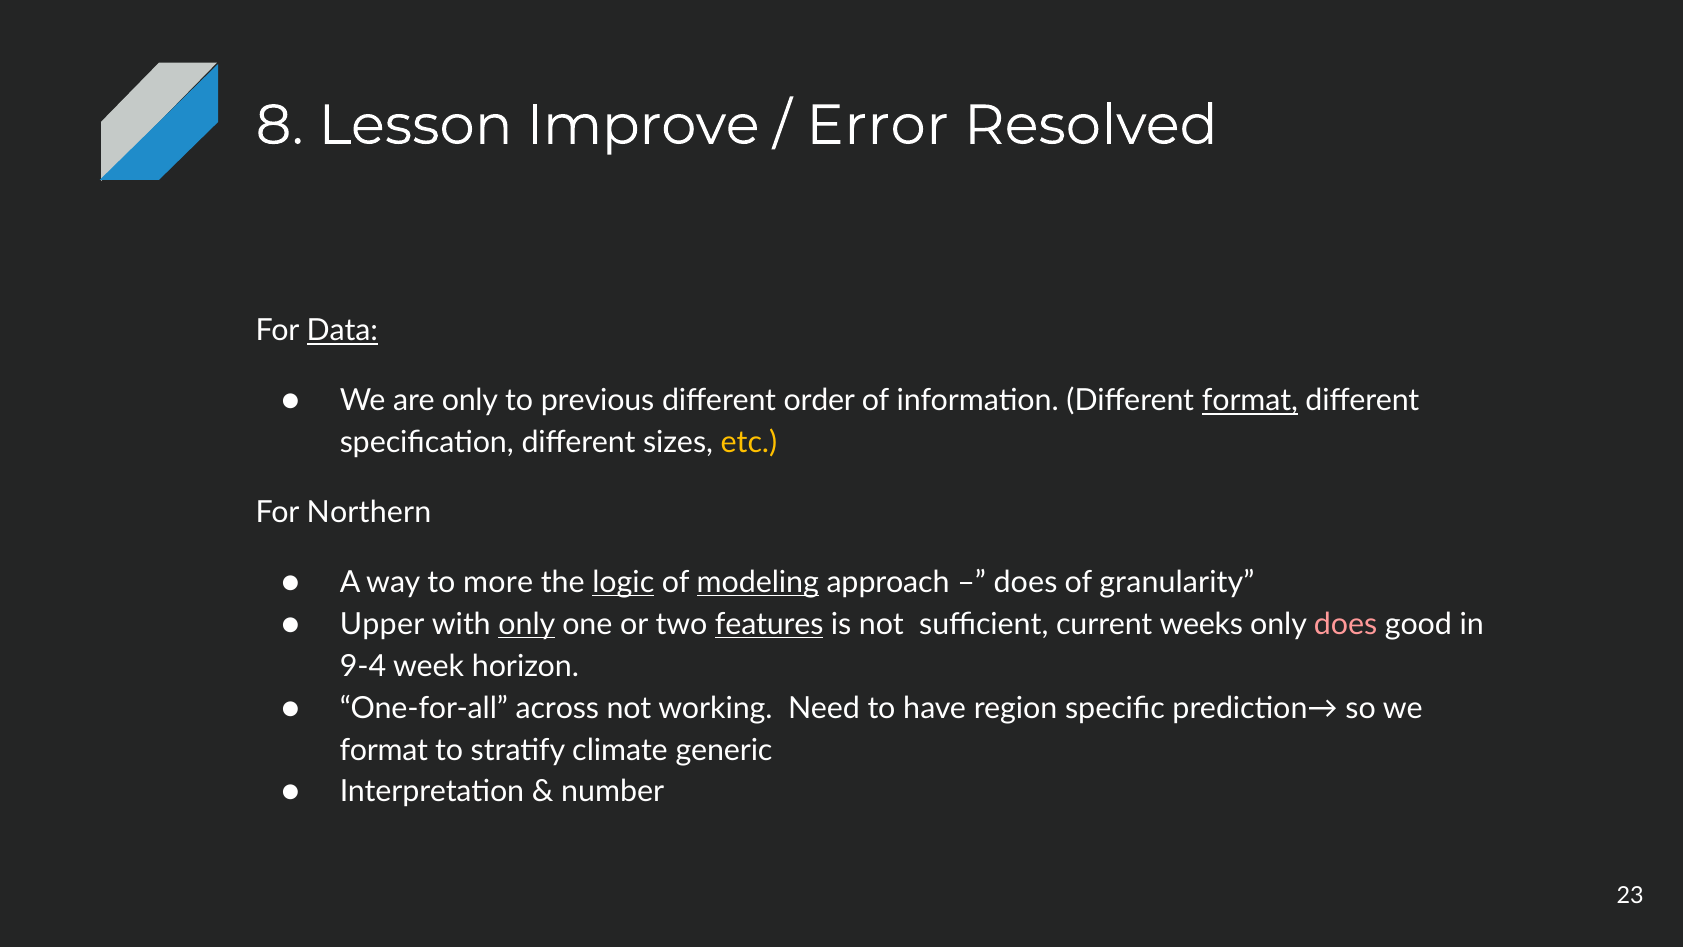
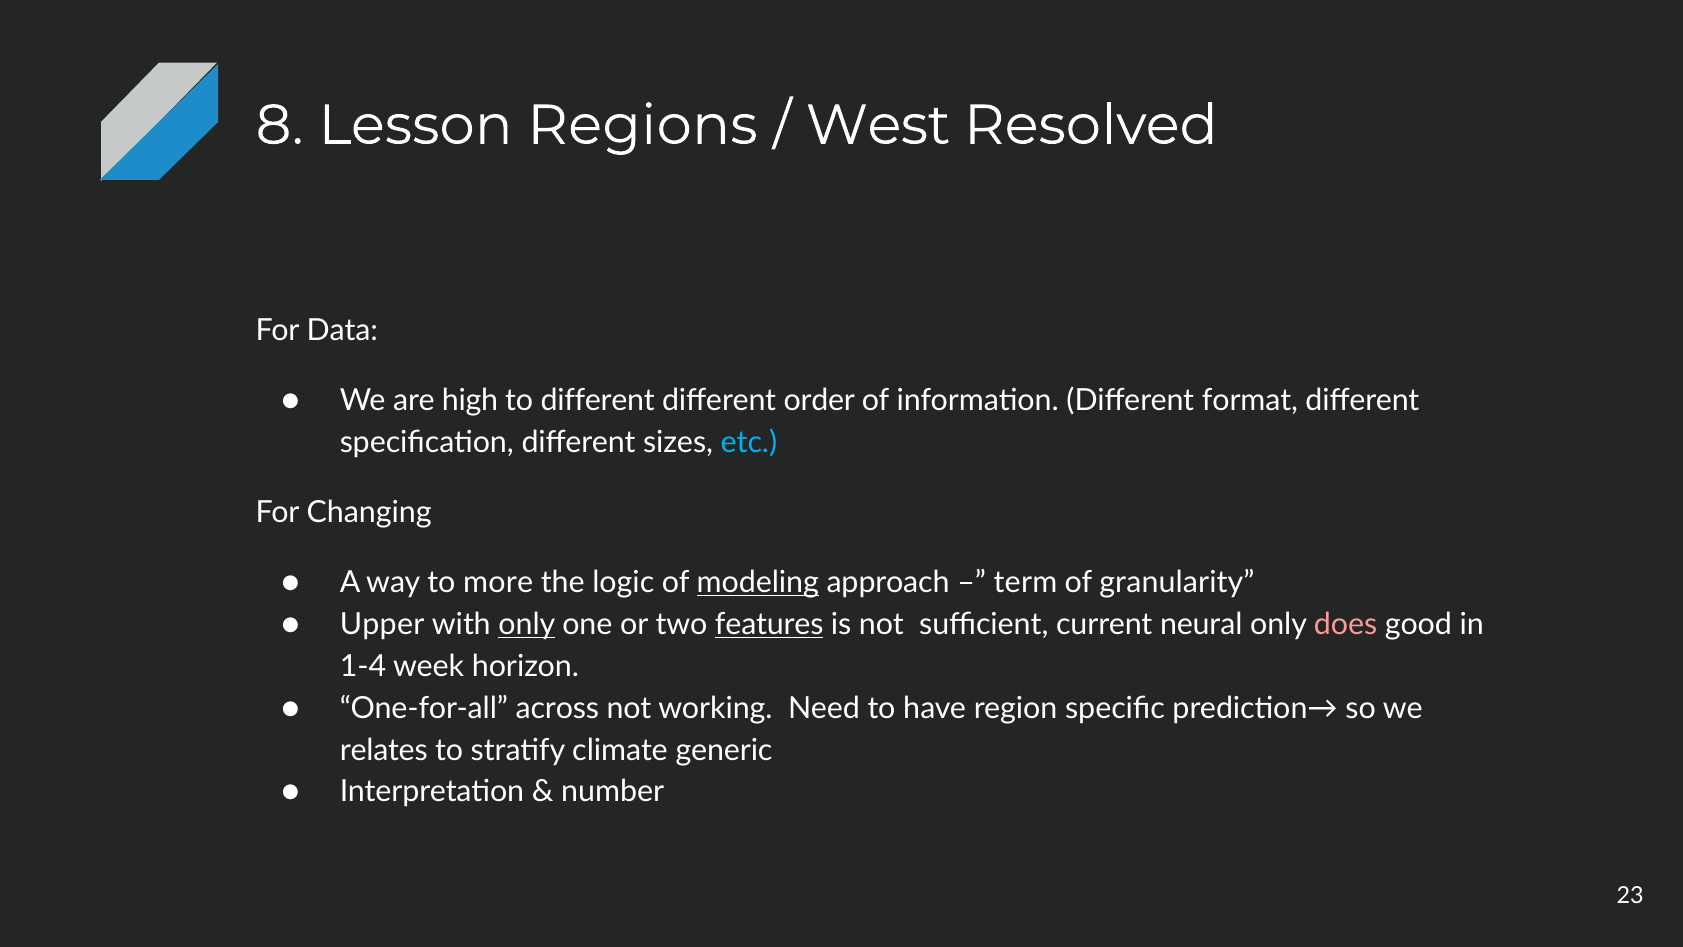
Improve: Improve -> Regions (643, 125)
Error: Error -> West (878, 125)
Data underline: present -> none (342, 331)
are only: only -> high (470, 401)
to previous: previous -> different (598, 401)
format underline: present -> none (1250, 401)
etc colour: yellow -> light blue (749, 443)
Northern: Northern -> Changing (369, 512)
logic underline: present -> none (623, 582)
does: does -> term (1025, 582)
weeks: weeks -> neural (1201, 624)
9-4: 9-4 -> 1-4 (363, 666)
format: format -> relates (384, 750)
